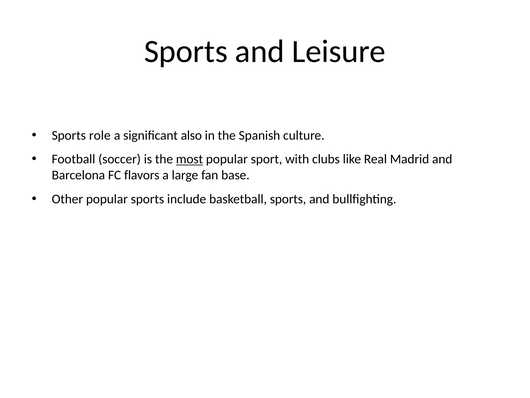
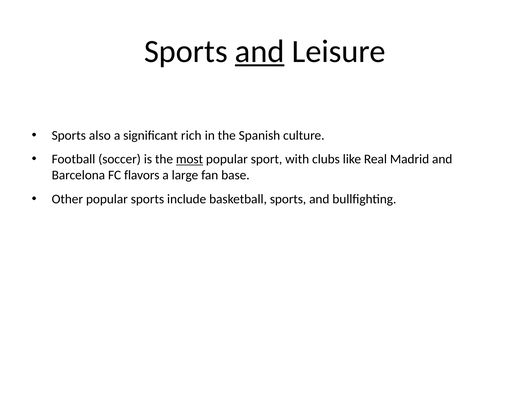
and underline: none -> present (260, 51)
role: role -> also (100, 135)
also: also -> rich (191, 135)
